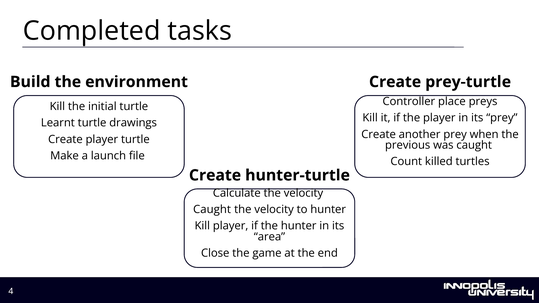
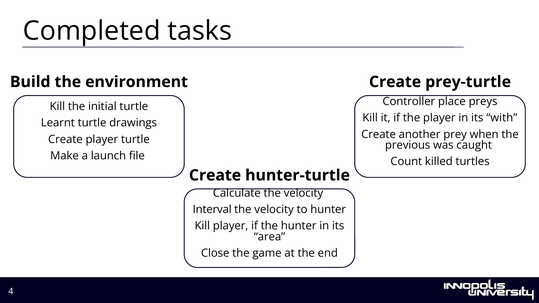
its prey: prey -> with (502, 118)
Caught: Caught -> Interval (212, 210)
